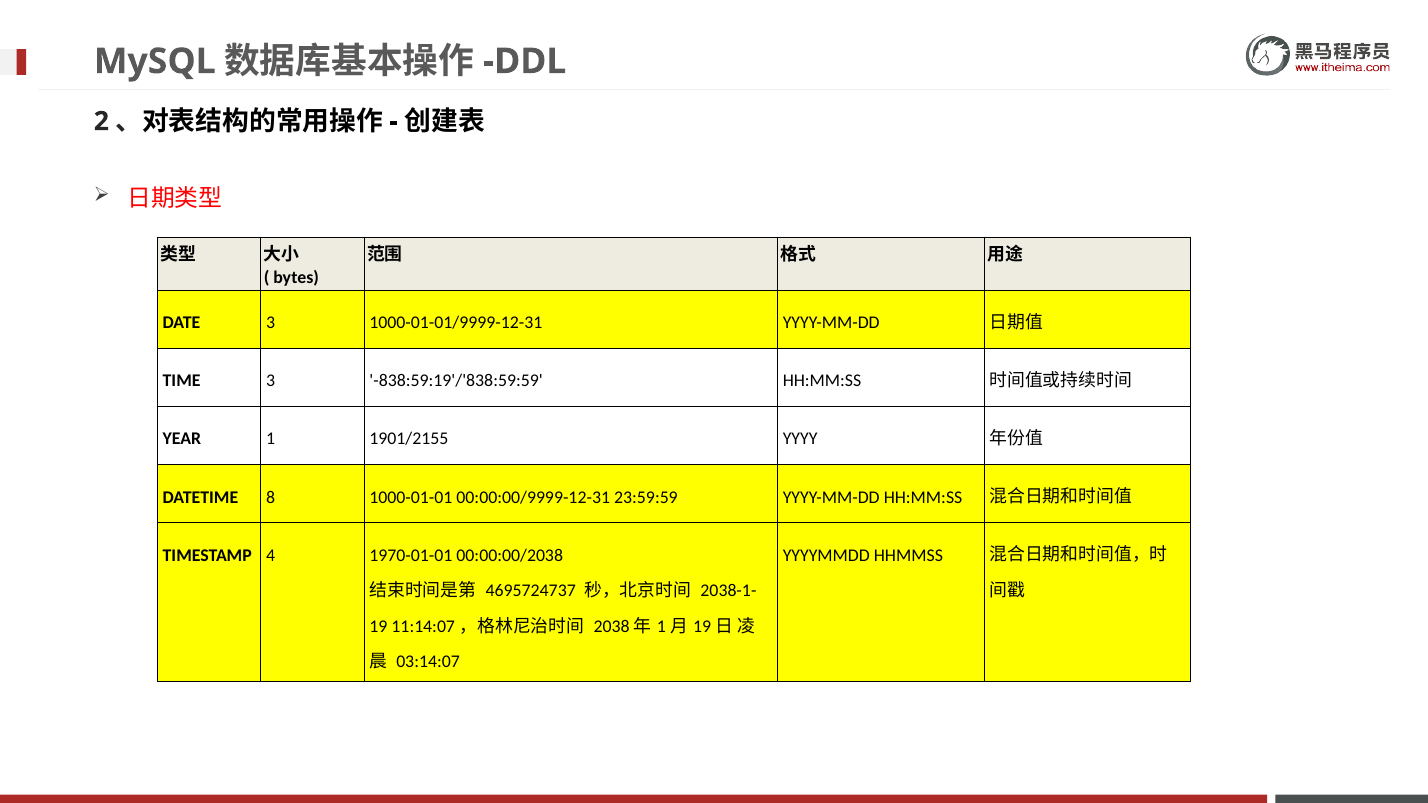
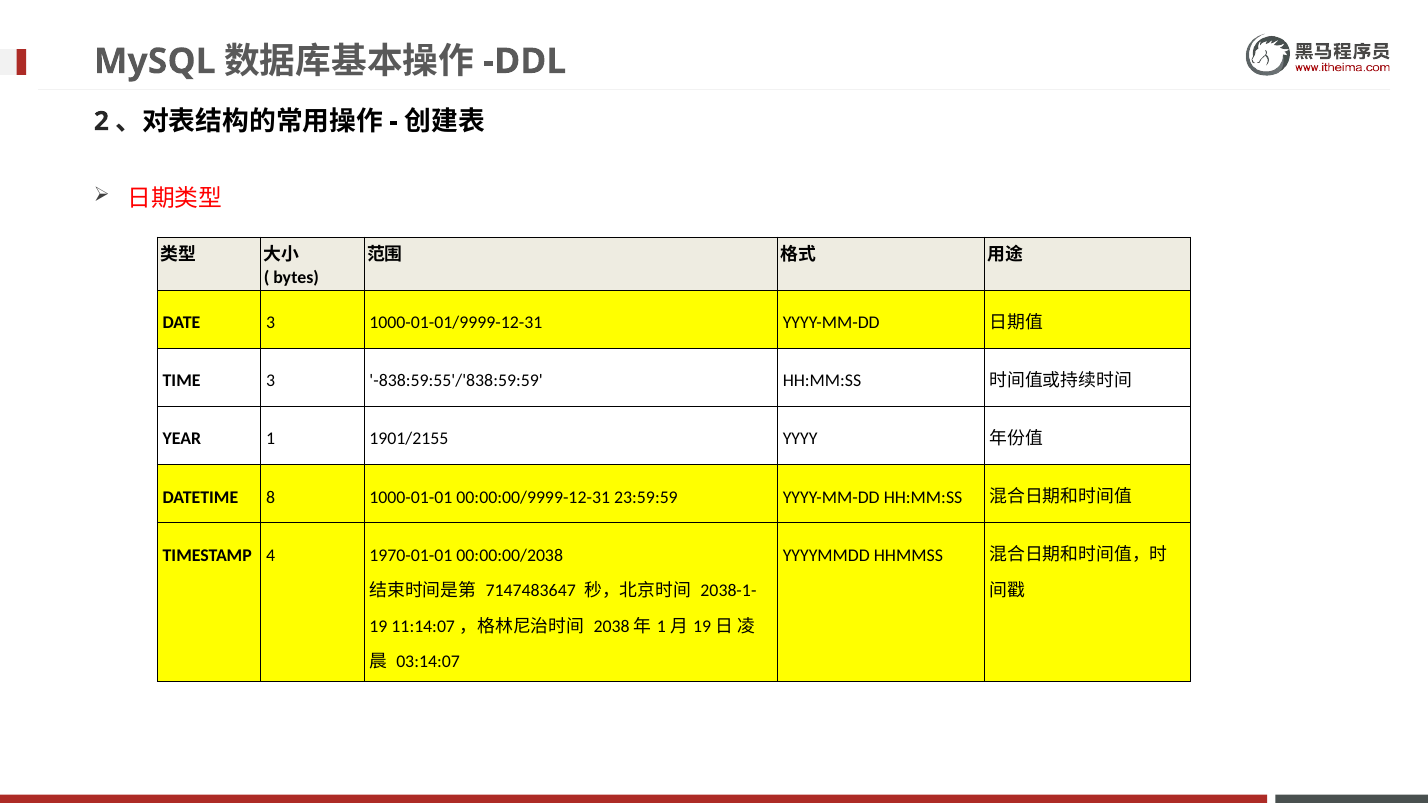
-838:59:19'/'838:59:59: -838:59:19'/'838:59:59 -> -838:59:55'/'838:59:59 (456, 381)
4695724737: 4695724737 -> 7147483647 (531, 591)
